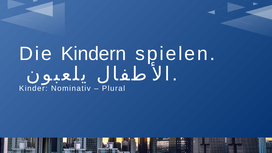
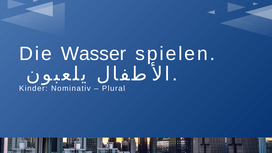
Kindern: Kindern -> Wasser (94, 54)
